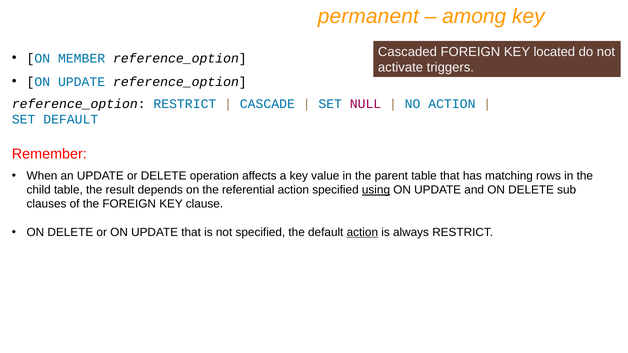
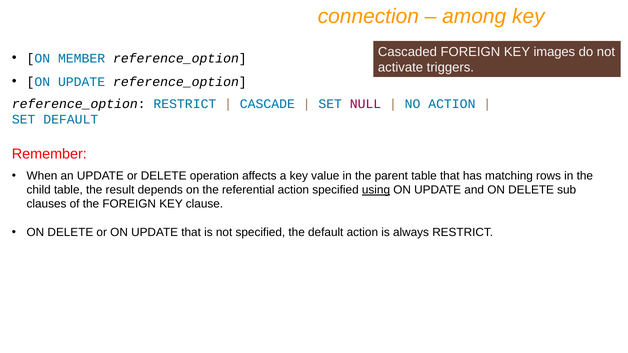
permanent: permanent -> connection (368, 16)
located: located -> images (554, 52)
action underline: present -> none (362, 232)
